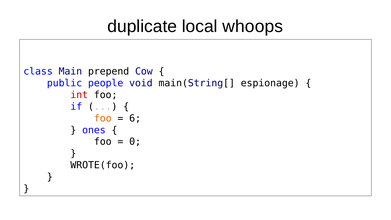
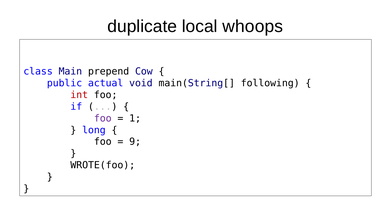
people: people -> actual (106, 83)
espionage: espionage -> following (270, 83)
foo colour: orange -> purple (103, 118)
6: 6 -> 1 (135, 118)
ones: ones -> long (94, 130)
0: 0 -> 9 (135, 142)
